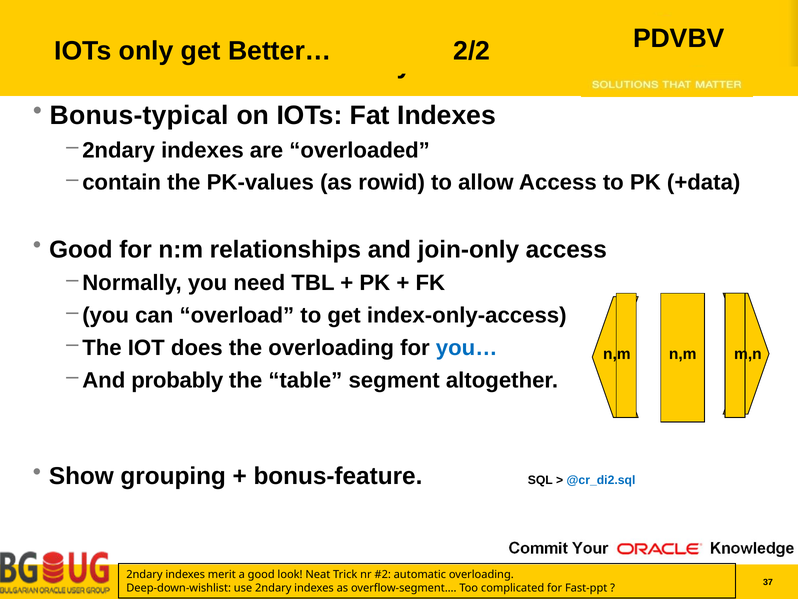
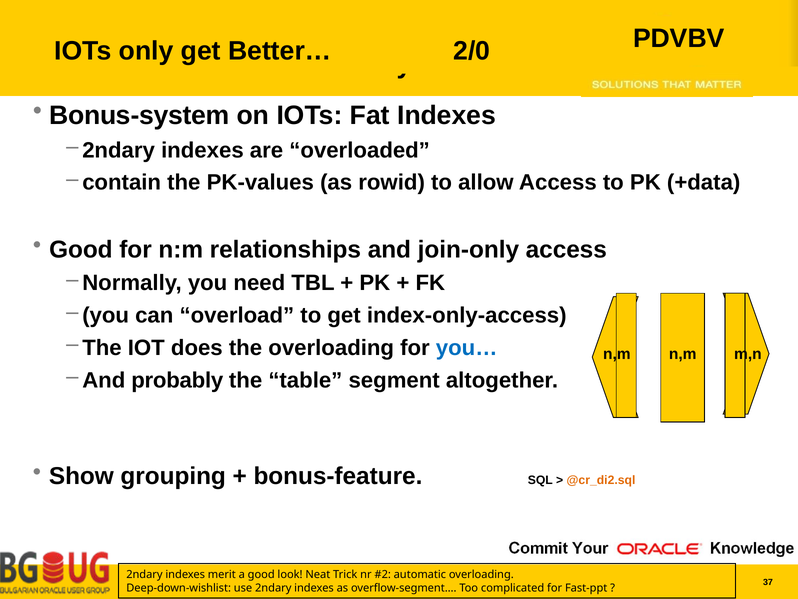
2/2: 2/2 -> 2/0 (472, 51)
Bonus-typical: Bonus-typical -> Bonus-system (139, 115)
@cr_di2.sql colour: blue -> orange (601, 480)
